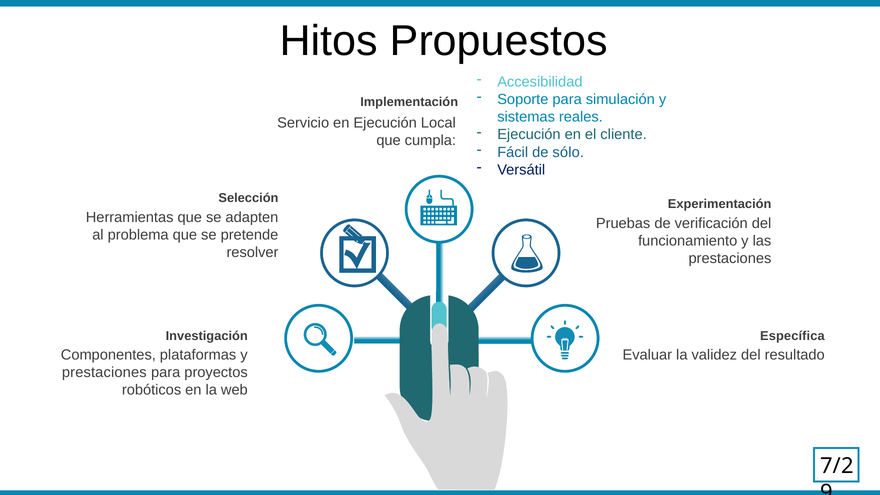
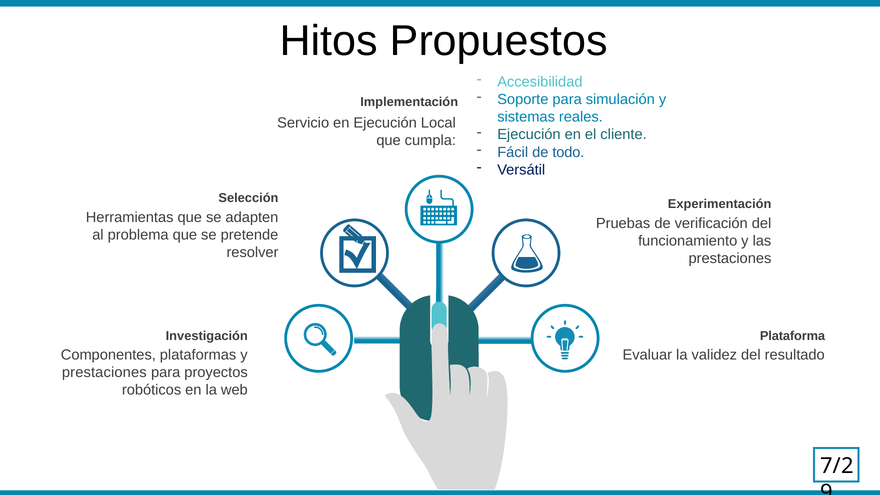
sólo: sólo -> todo (568, 152)
Específica: Específica -> Plataforma (793, 336)
